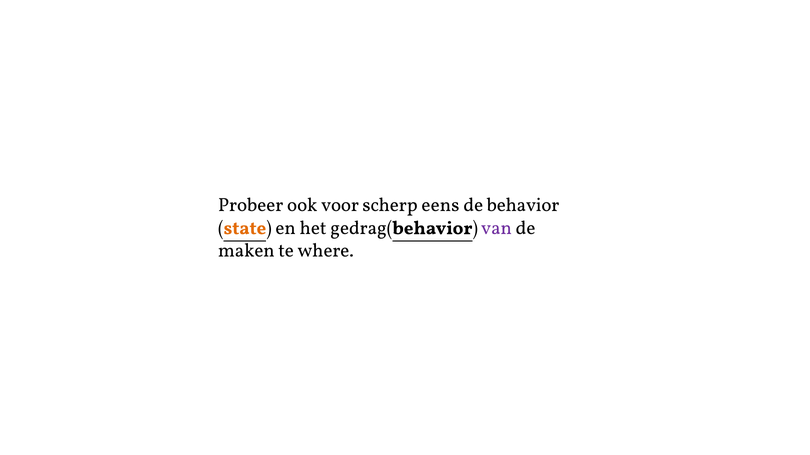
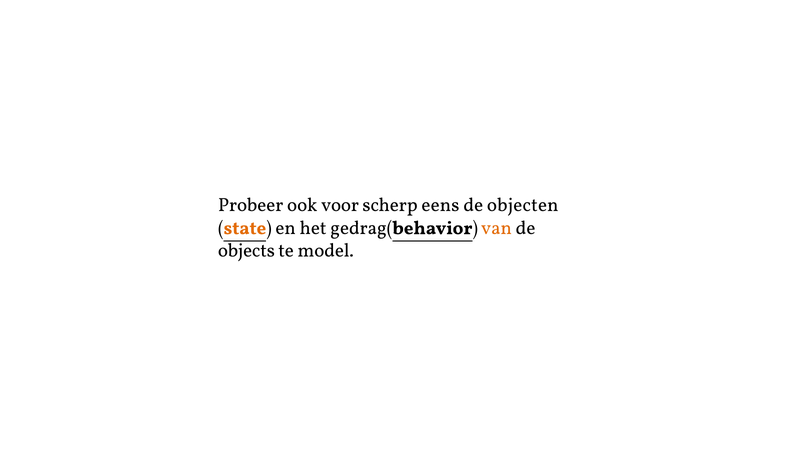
de behavior: behavior -> objecten (523, 205)
van colour: purple -> orange (497, 228)
maken: maken -> objects (246, 251)
where: where -> model (326, 251)
